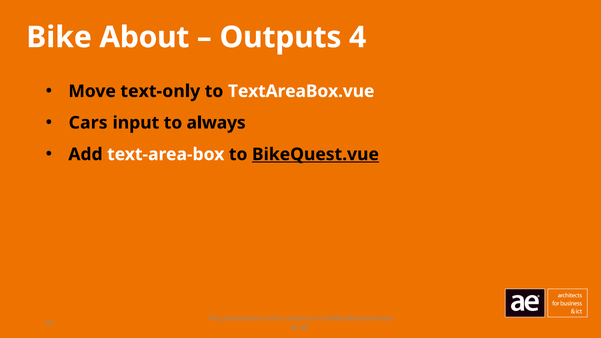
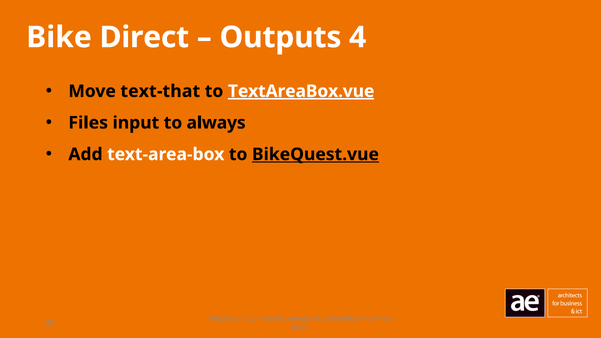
About: About -> Direct (144, 37)
text-only: text-only -> text-that (160, 91)
TextAreaBox.vue underline: none -> present (301, 91)
Cars: Cars -> Files (88, 123)
